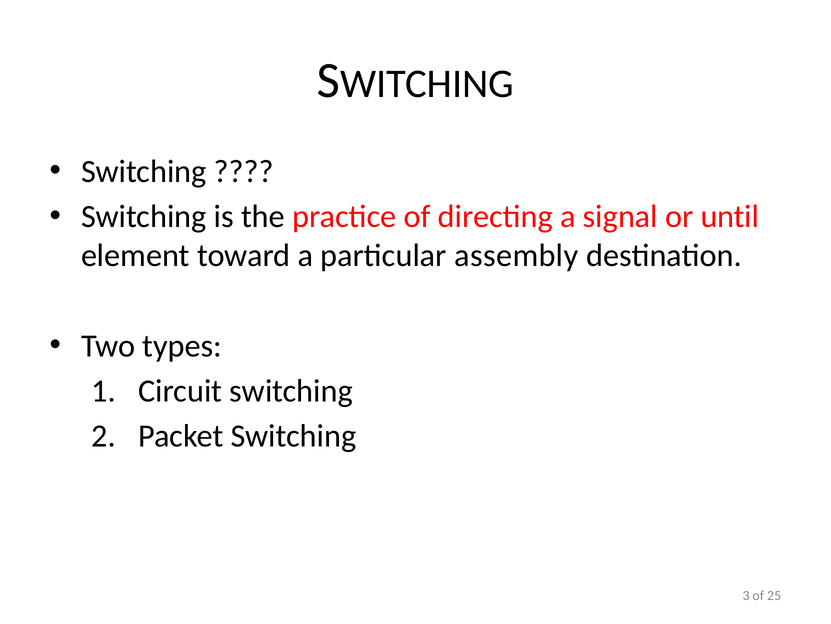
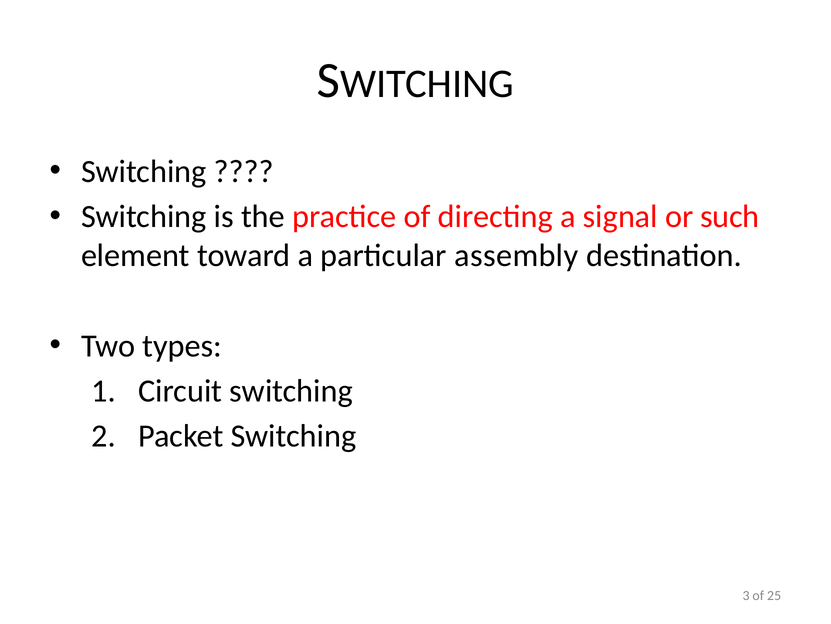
until: until -> such (730, 216)
